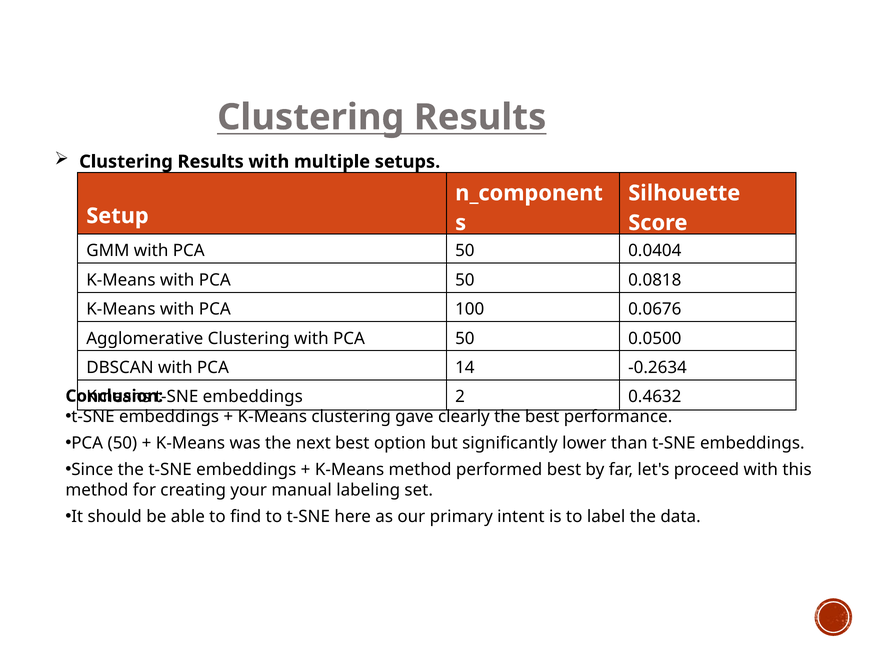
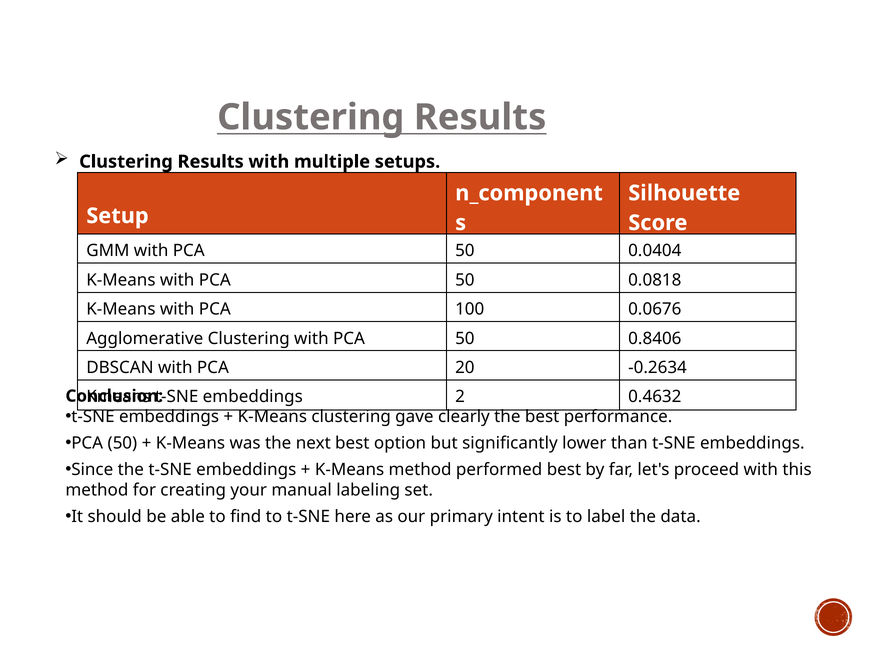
0.0500: 0.0500 -> 0.8406 (655, 338)
14: 14 -> 20 (465, 367)
